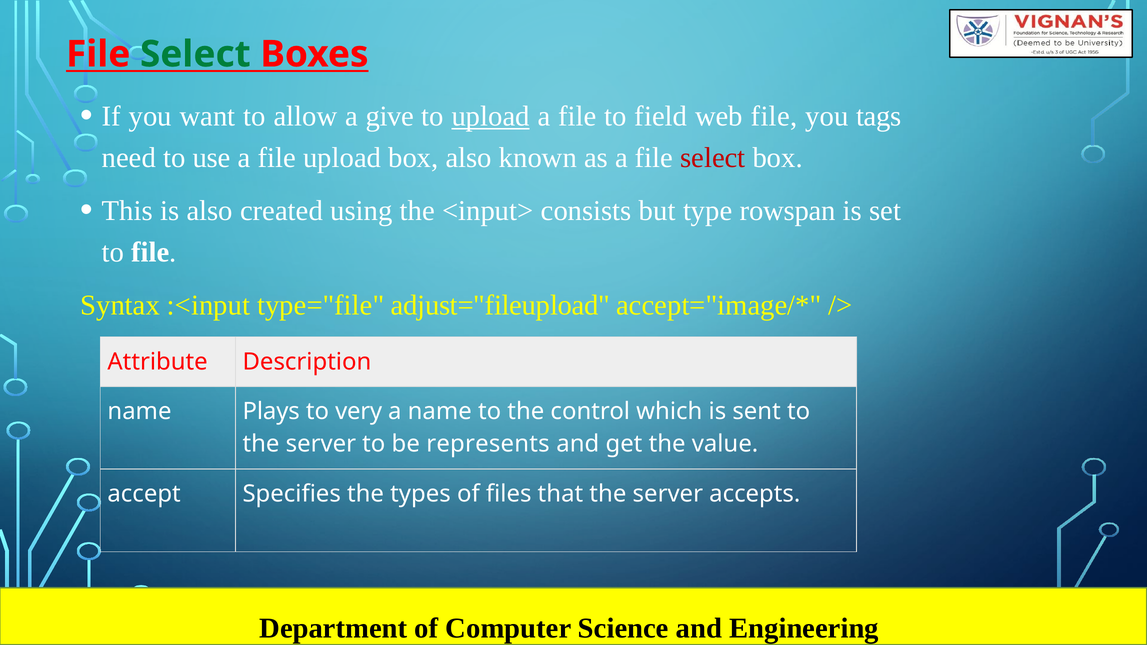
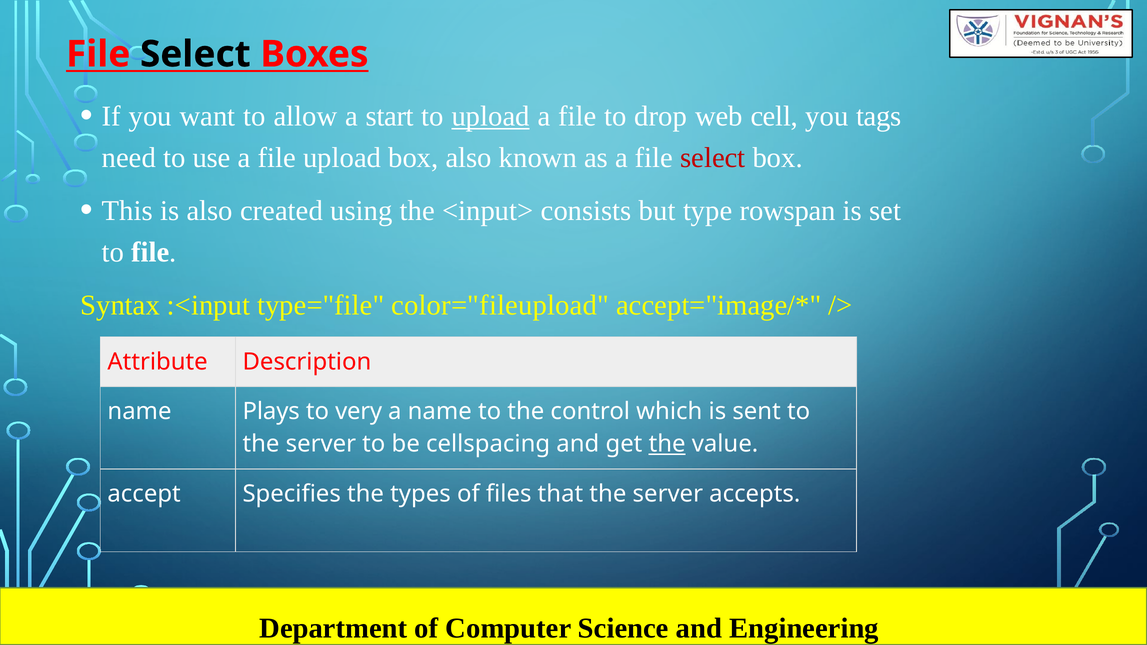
Select colour: green -> black (195, 54)
give: give -> start (390, 116)
field: field -> drop (661, 116)
web file: file -> cell (774, 116)
adjust="fileupload: adjust="fileupload -> color="fileupload (500, 305)
represents: represents -> cellspacing (488, 444)
the underline: none -> present (667, 444)
